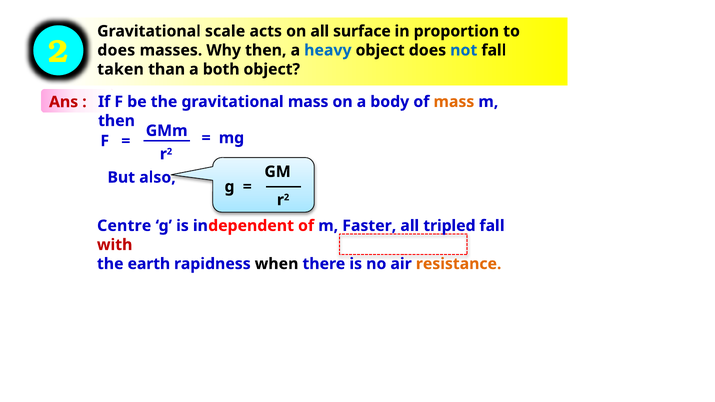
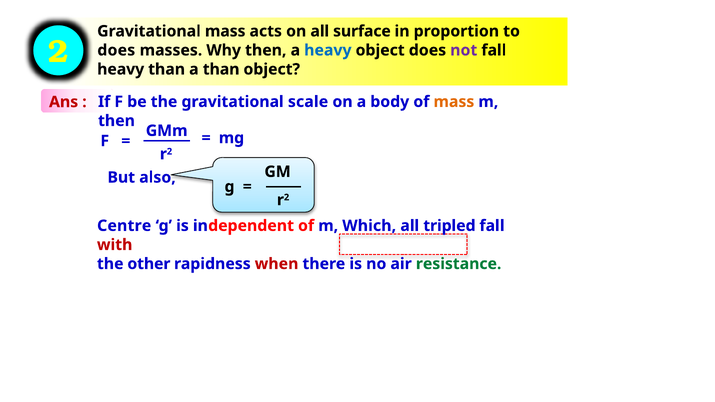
Gravitational scale: scale -> mass (225, 31)
not colour: blue -> purple (464, 50)
taken: taken -> heavy (121, 69)
a both: both -> than (221, 69)
gravitational mass: mass -> scale (308, 102)
Faster: Faster -> Which (369, 226)
earth: earth -> other (149, 264)
when colour: black -> red (277, 264)
resistance colour: orange -> green (459, 264)
